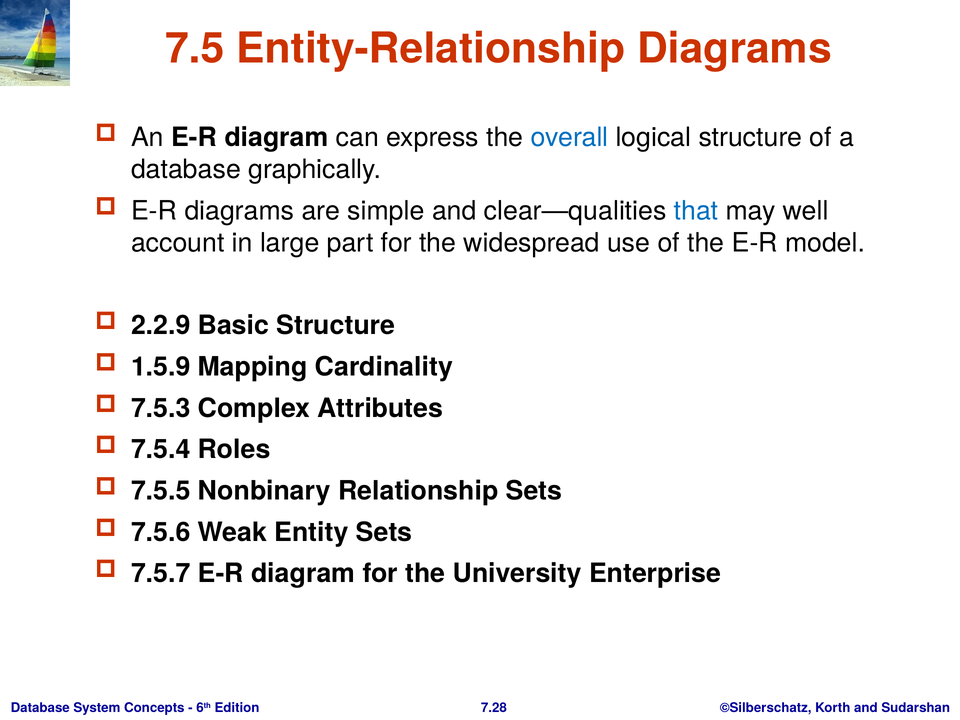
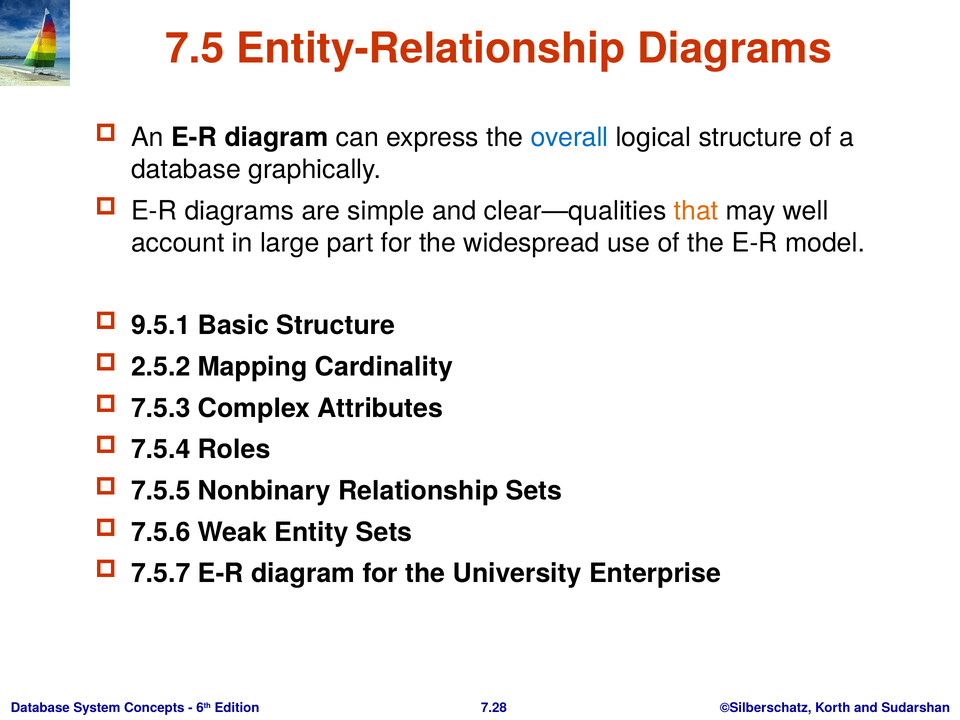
that colour: blue -> orange (696, 211)
2.2.9: 2.2.9 -> 9.5.1 (161, 326)
1.5.9: 1.5.9 -> 2.5.2 (161, 367)
